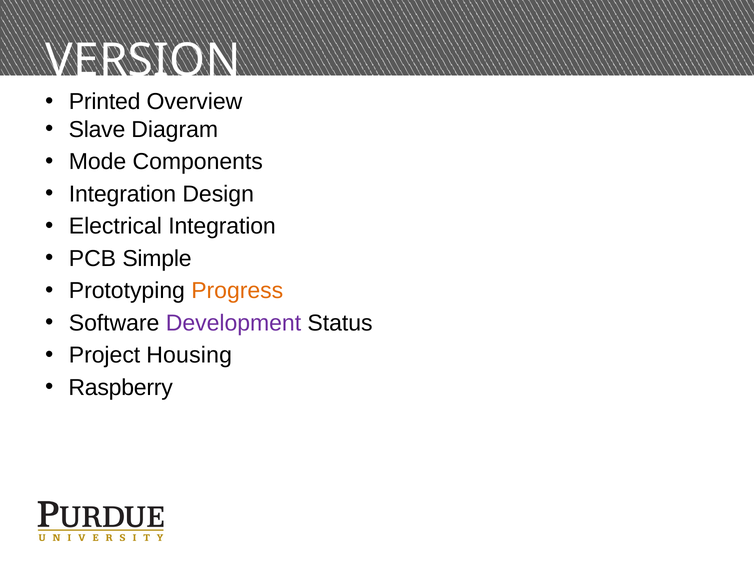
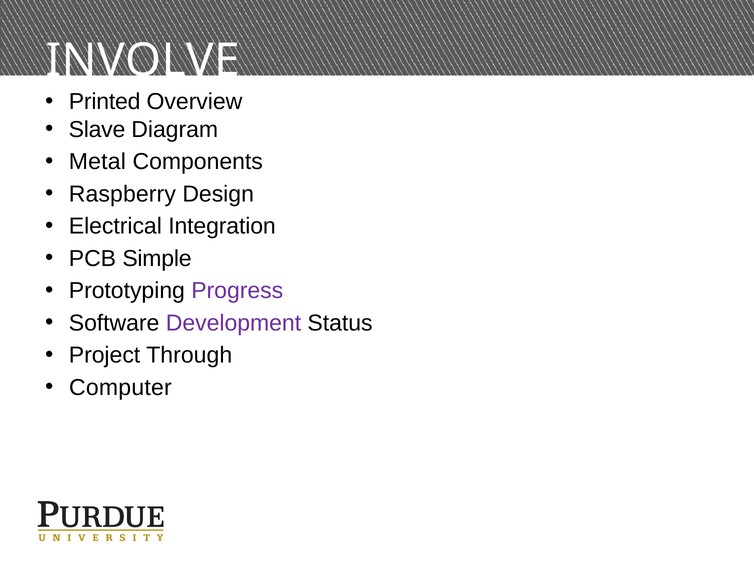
VERSION: VERSION -> INVOLVE (143, 61)
Mode: Mode -> Metal (97, 162)
Integration: Integration -> Raspberry (122, 194)
Progress colour: orange -> purple (237, 291)
Housing: Housing -> Through (189, 355)
Raspberry: Raspberry -> Computer (120, 387)
